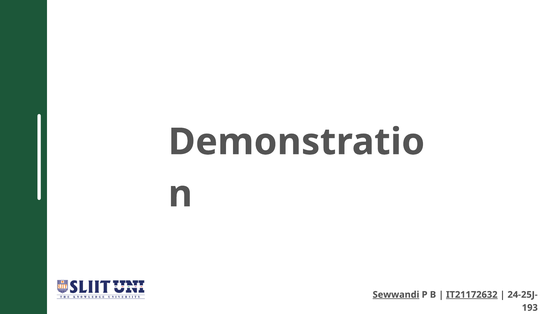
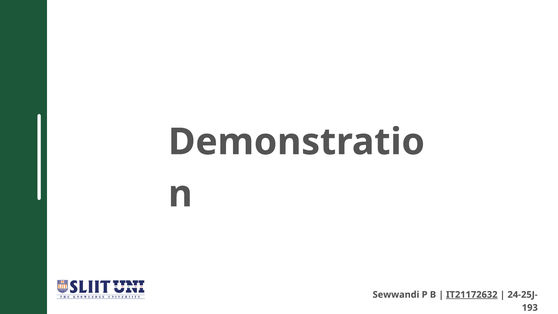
Sewwandi underline: present -> none (396, 295)
